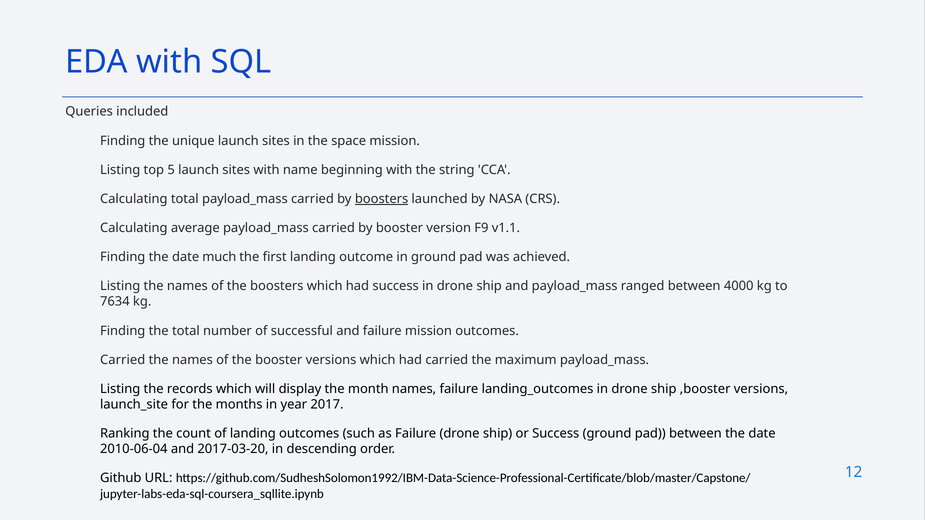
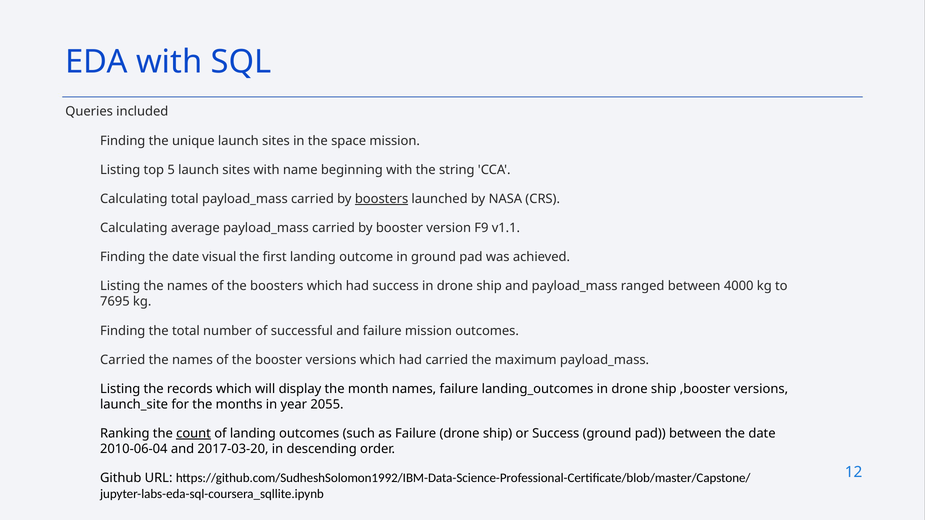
much: much -> visual (219, 257)
7634: 7634 -> 7695 (115, 302)
2017: 2017 -> 2055 (327, 405)
count underline: none -> present (194, 434)
